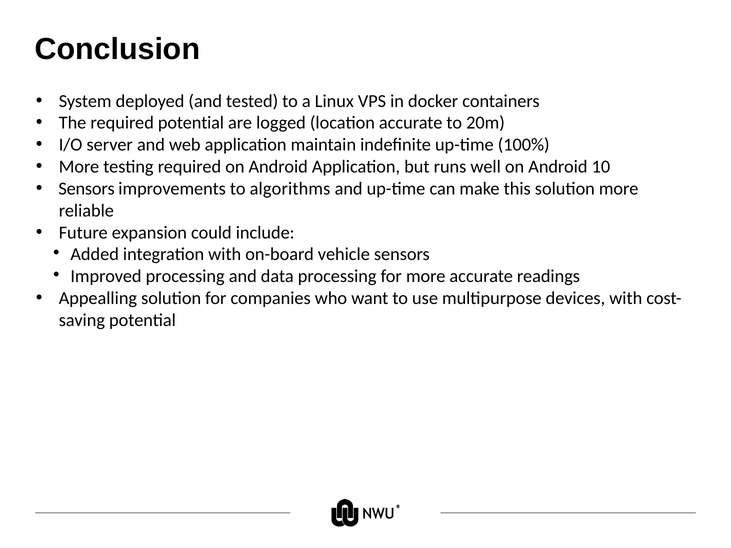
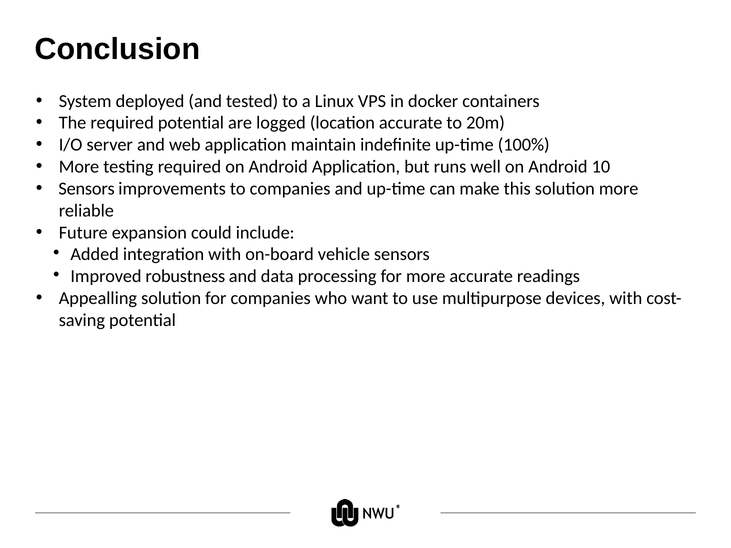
to algorithms: algorithms -> companies (290, 189)
Improved processing: processing -> robustness (185, 276)
